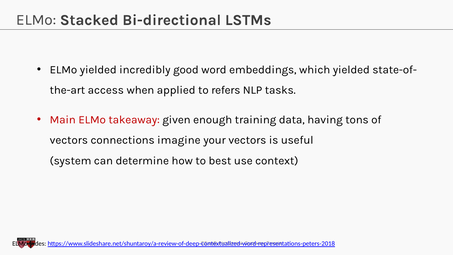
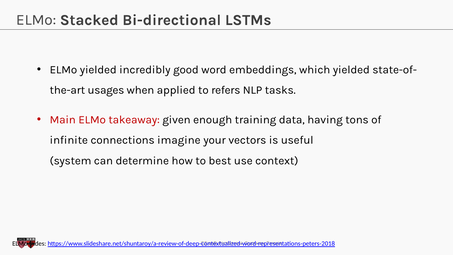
access: access -> usages (106, 90)
vectors: vectors -> infinite (69, 140)
